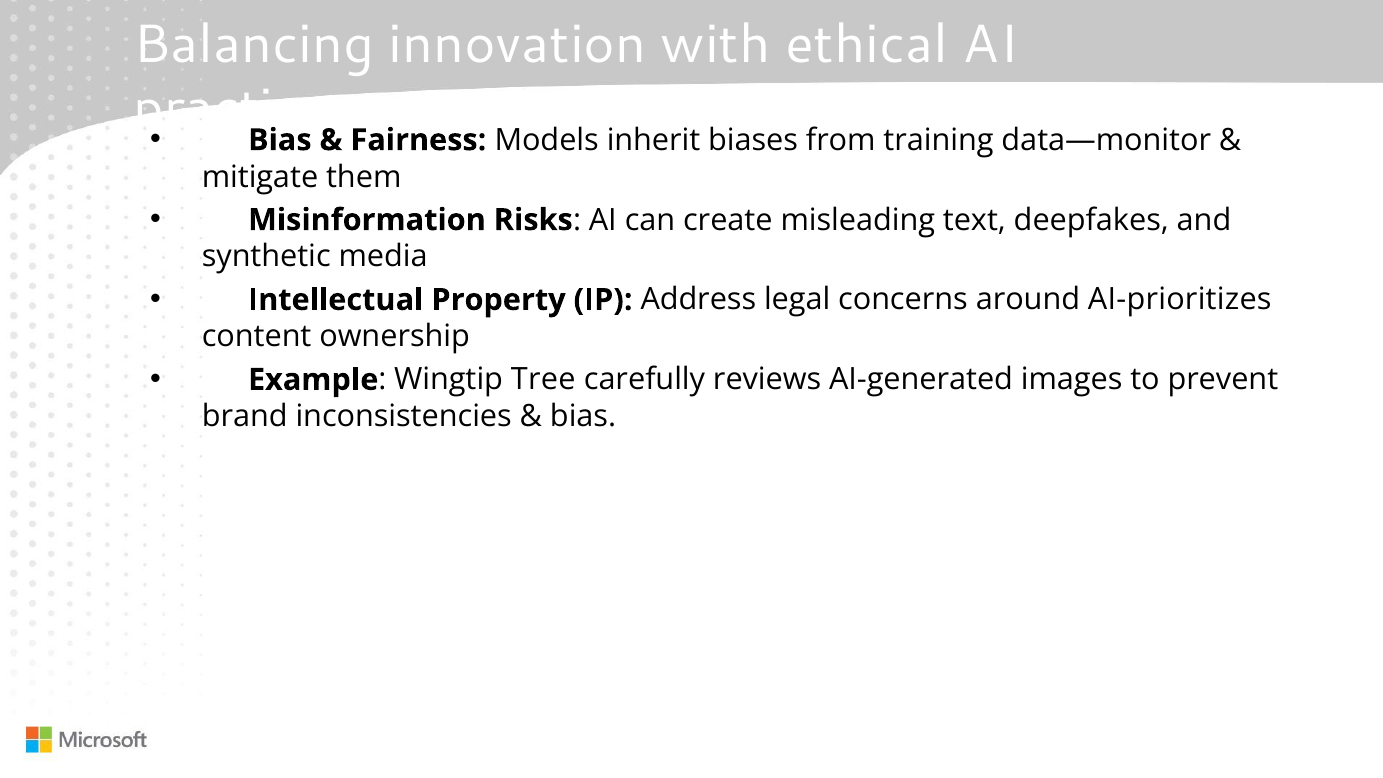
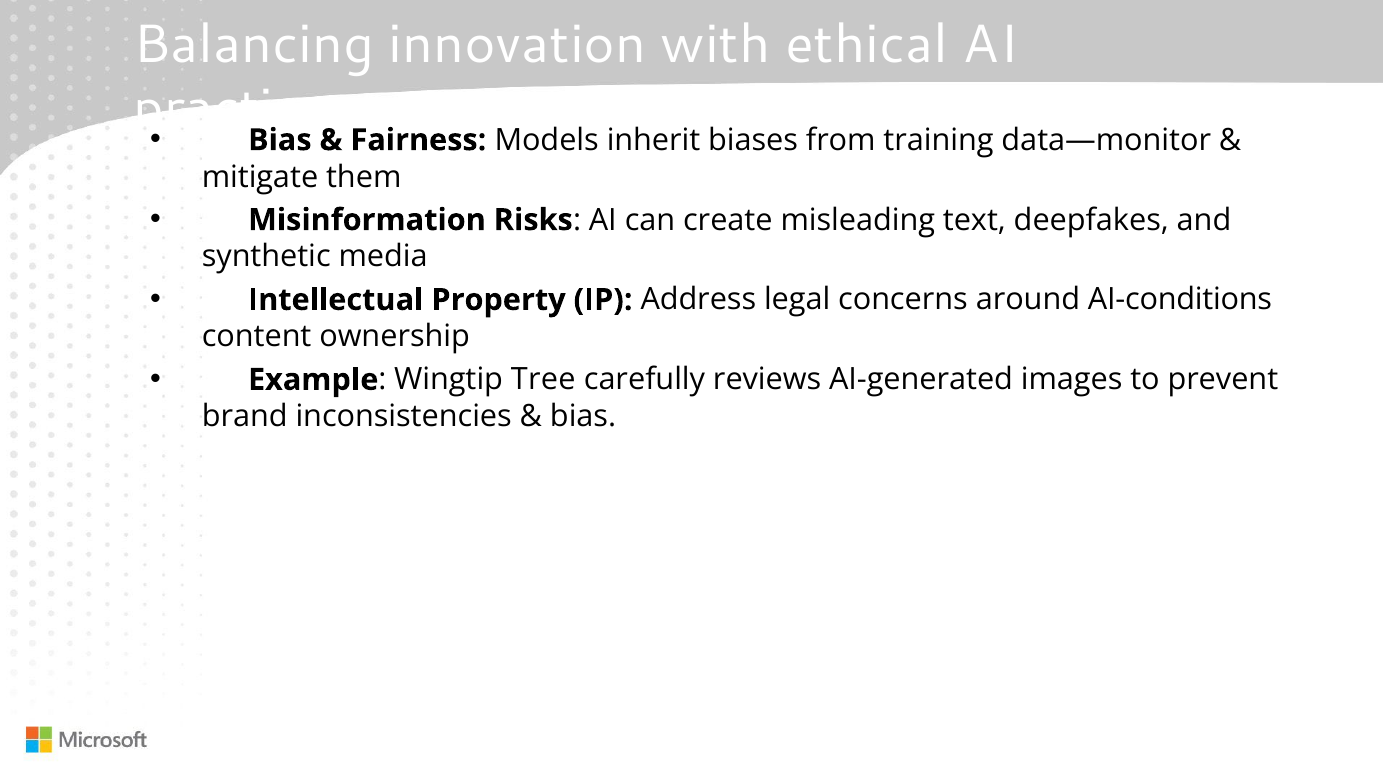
AI-prioritizes: AI-prioritizes -> AI-conditions (1180, 300)
